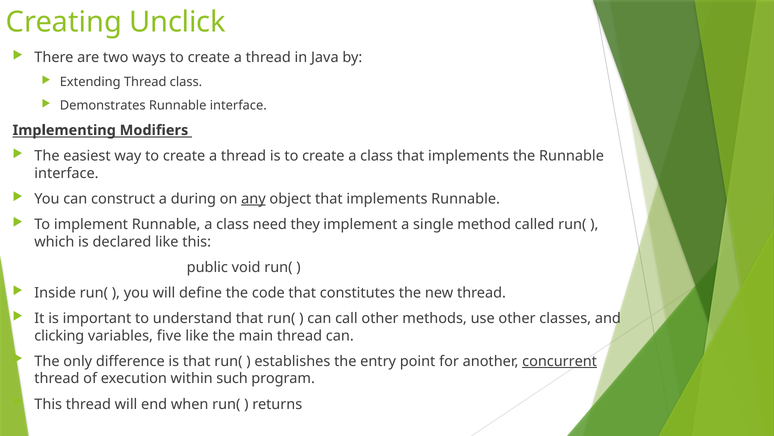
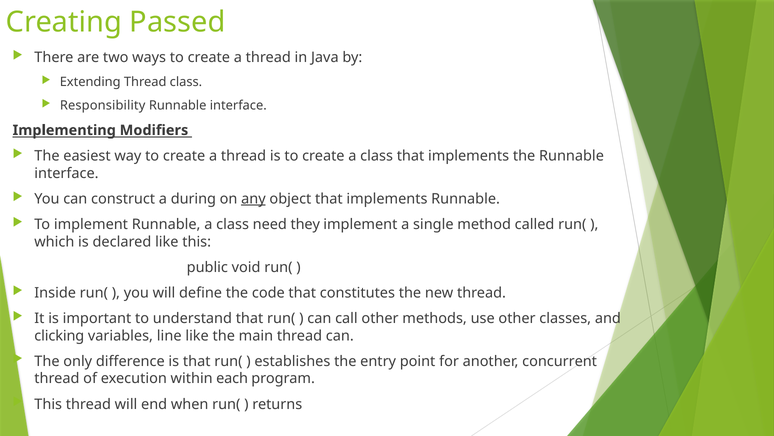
Unclick: Unclick -> Passed (177, 22)
Demonstrates: Demonstrates -> Responsibility (103, 105)
five: five -> line (169, 335)
concurrent underline: present -> none (560, 361)
such: such -> each (232, 378)
